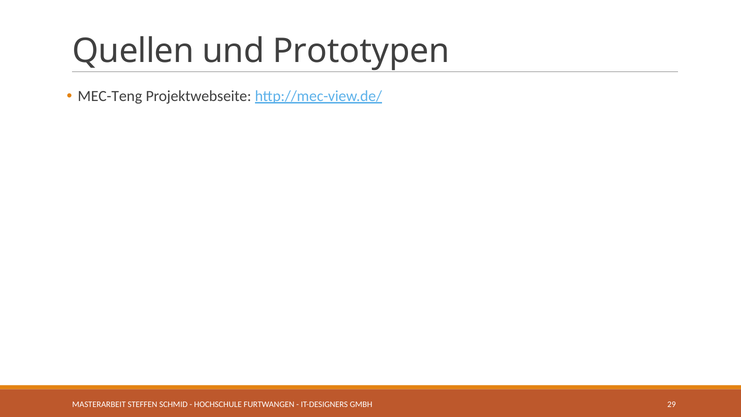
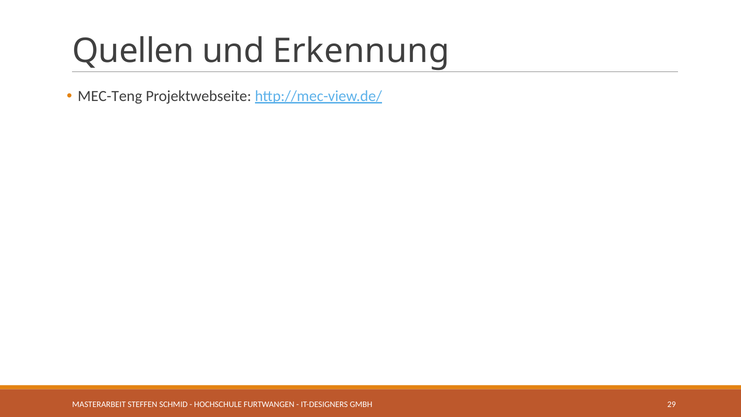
Prototypen: Prototypen -> Erkennung (361, 51)
